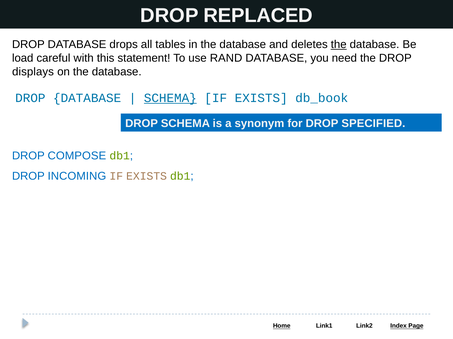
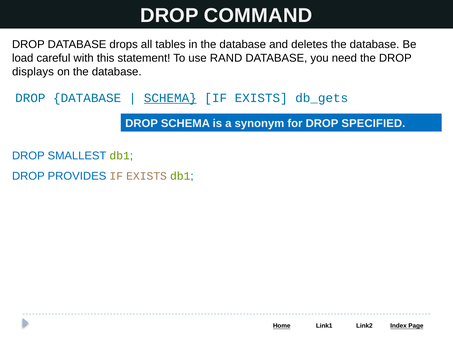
REPLACED: REPLACED -> COMMAND (258, 16)
the underline: present -> none (339, 45)
db_book: db_book -> db_gets (322, 98)
COMPOSE: COMPOSE -> SMALLEST (77, 156)
INCOMING: INCOMING -> PROVIDES (77, 177)
